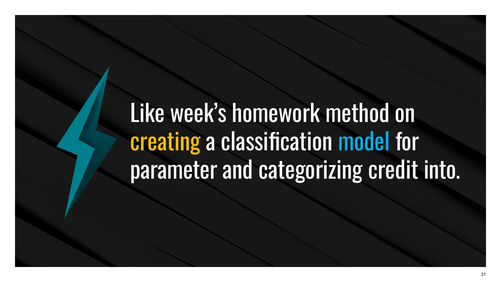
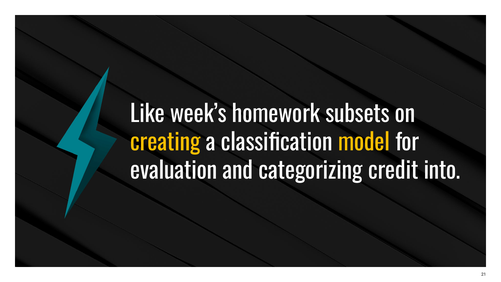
method: method -> subsets (358, 114)
model colour: light blue -> yellow (364, 143)
parameter: parameter -> evaluation (174, 171)
